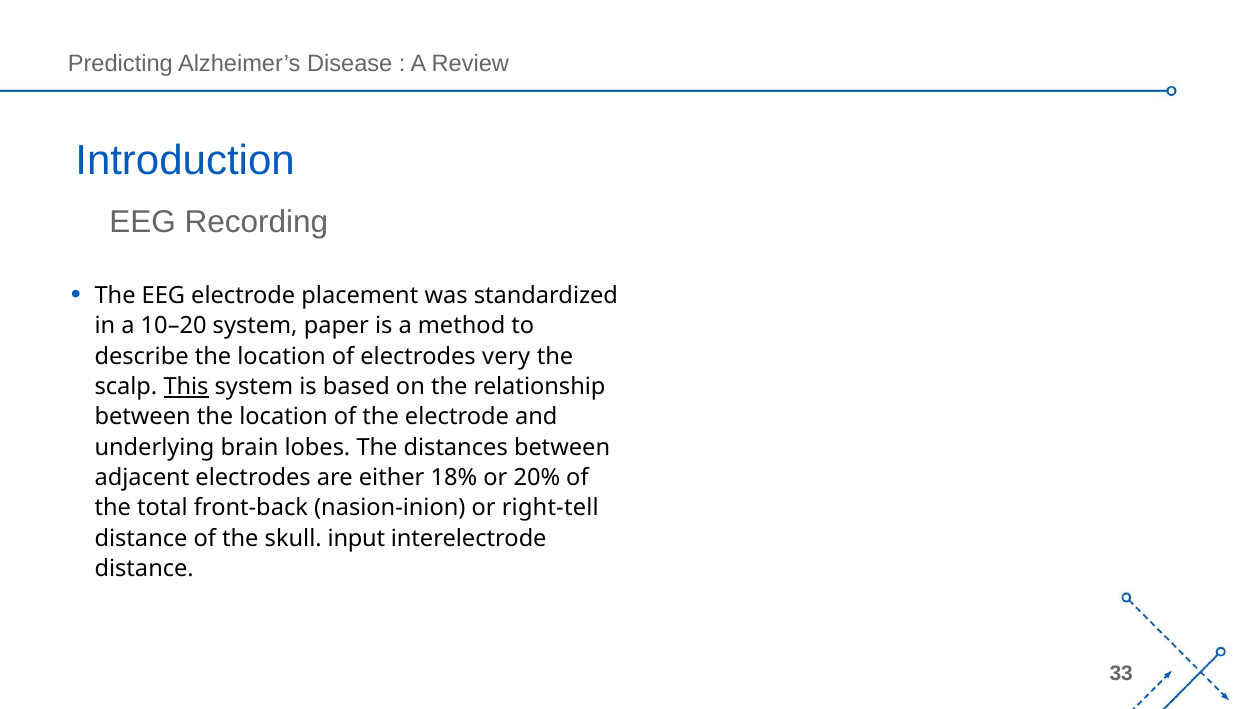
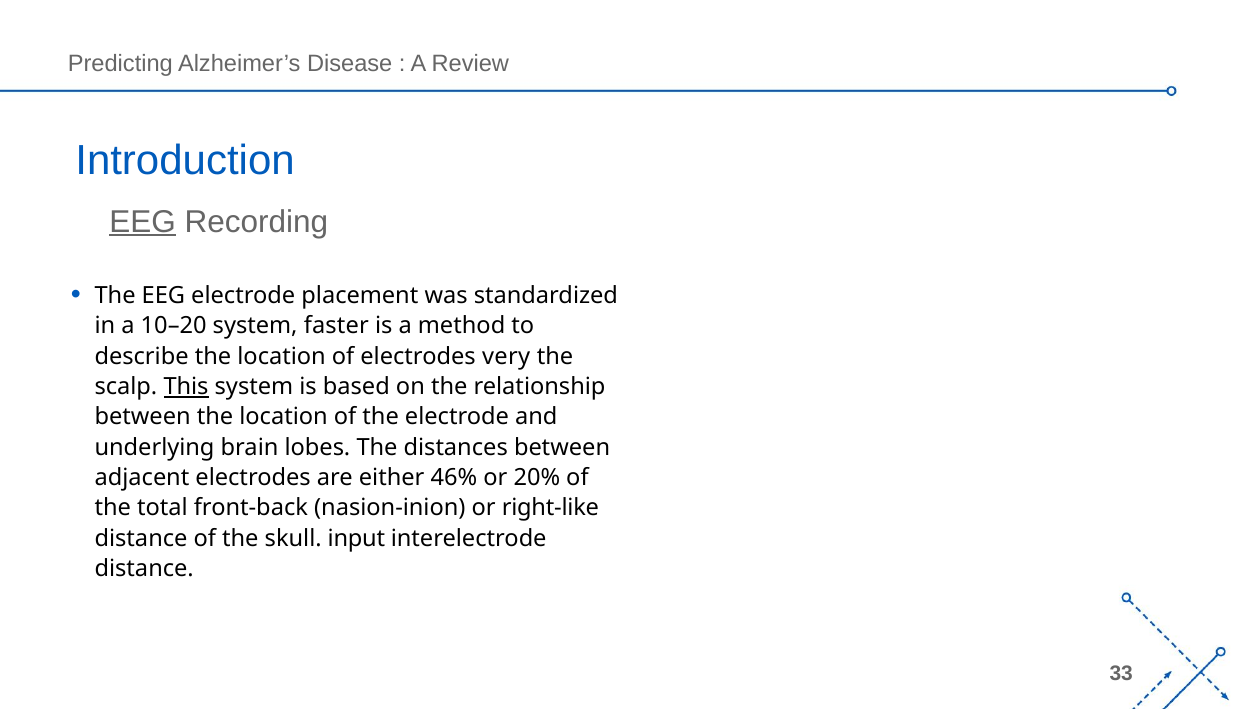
EEG underline: none -> present (143, 222)
paper: paper -> faster (336, 326)
18%: 18% -> 46% (454, 478)
right-tell: right-tell -> right-like (550, 508)
